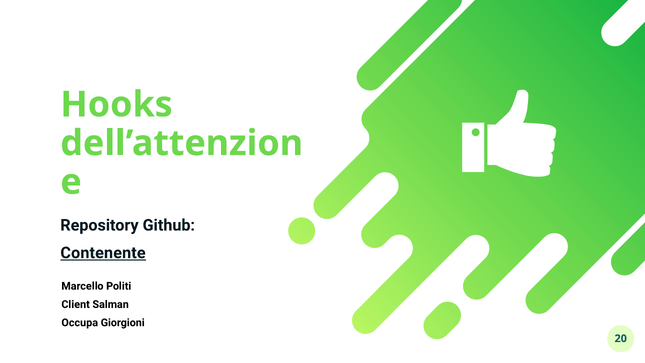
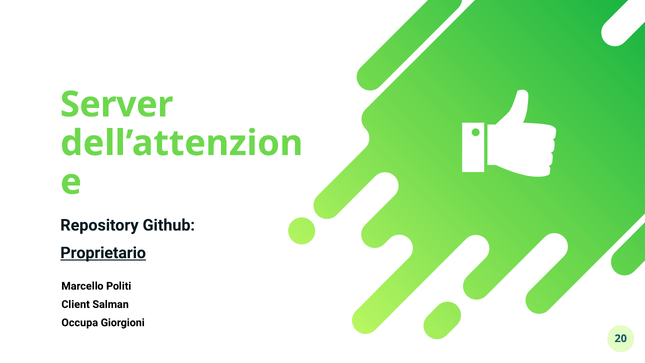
Hooks: Hooks -> Server (117, 105)
Contenente: Contenente -> Proprietario (103, 253)
